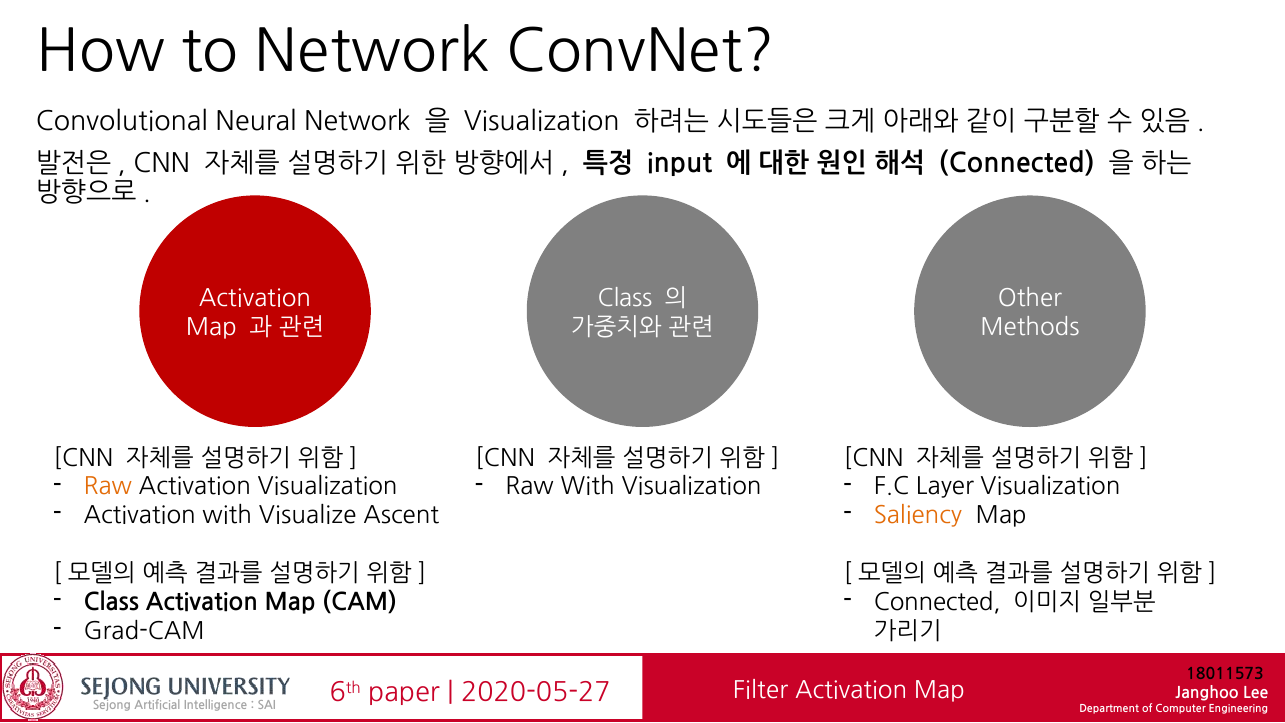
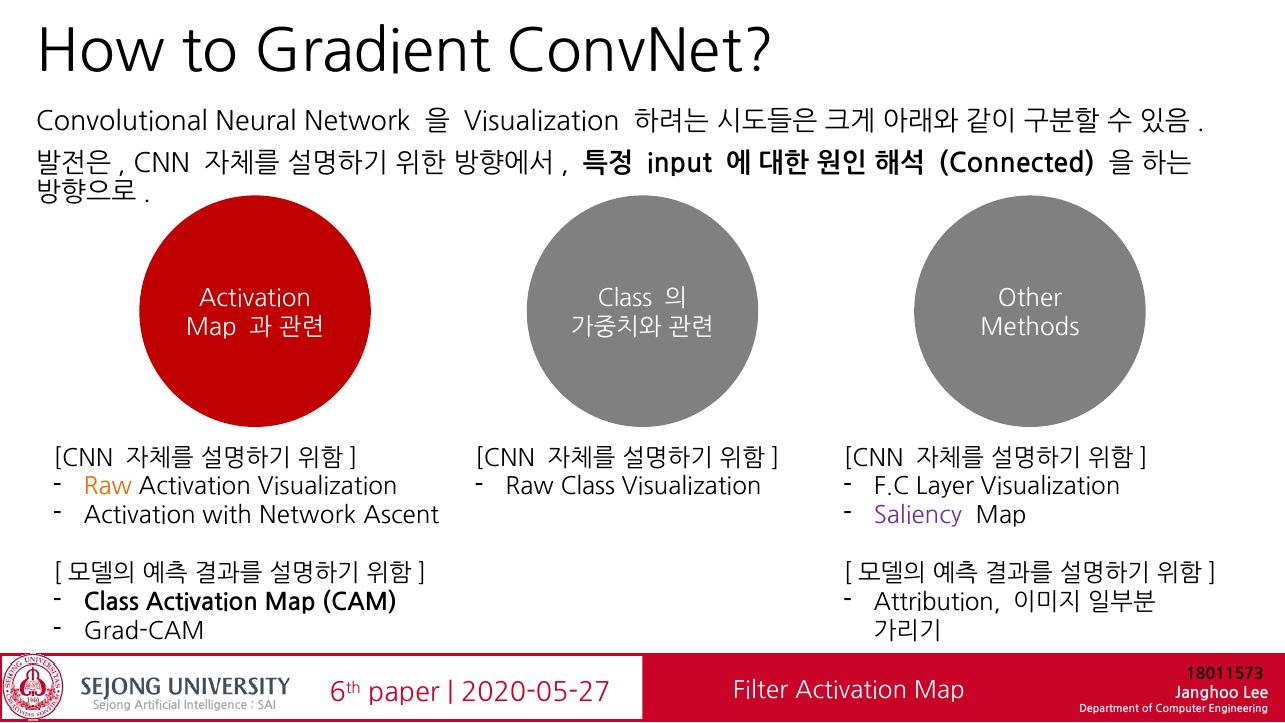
to Network: Network -> Gradient (373, 52)
Raw With: With -> Class (588, 487)
with Visualize: Visualize -> Network (308, 516)
Saliency colour: orange -> purple (918, 516)
Connected: Connected -> Attribution (937, 603)
